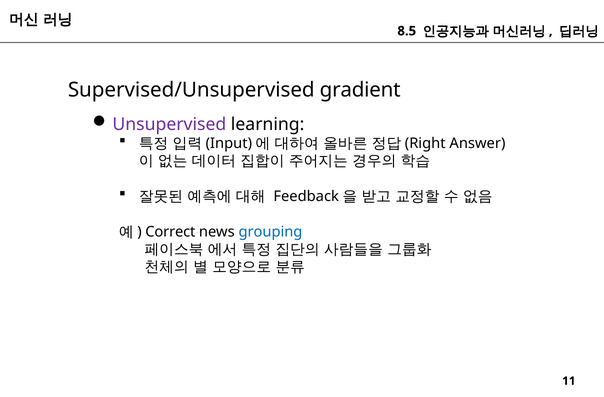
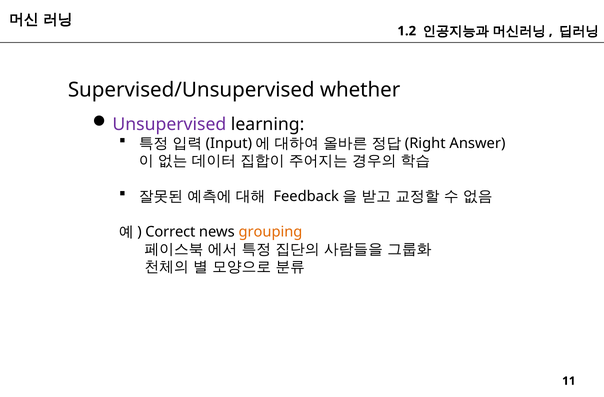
8.5: 8.5 -> 1.2 (407, 31)
gradient: gradient -> whether (360, 90)
grouping colour: blue -> orange (270, 231)
